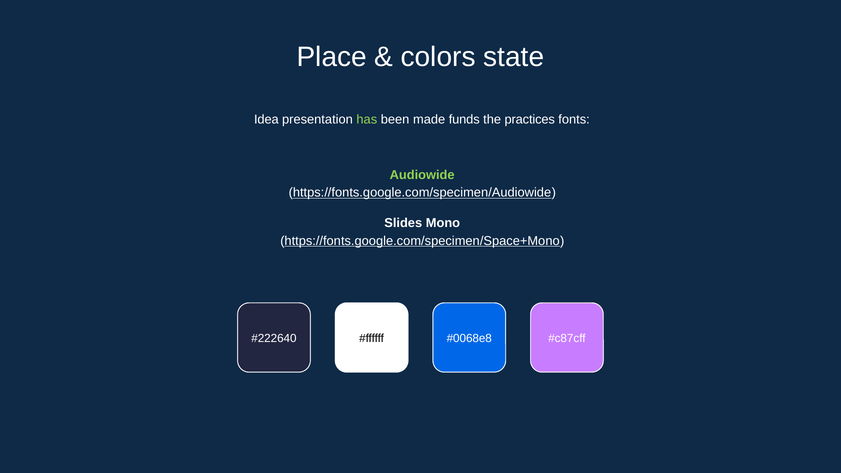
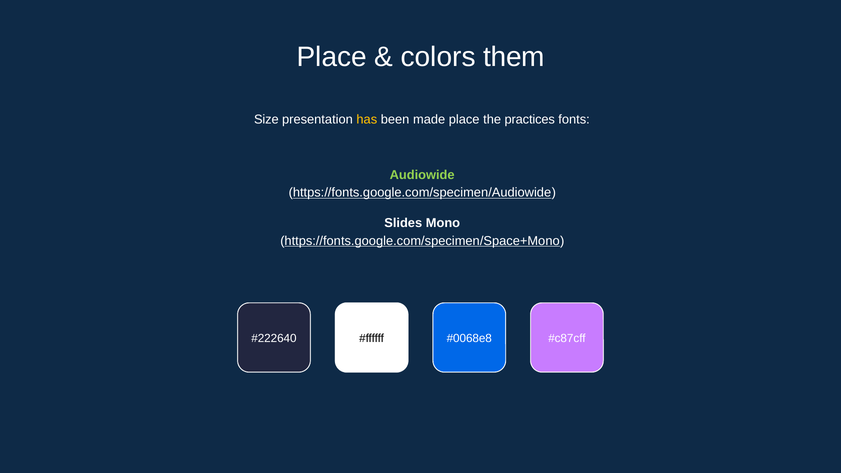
state: state -> them (514, 57)
Idea: Idea -> Size (266, 119)
has colour: light green -> yellow (367, 119)
made funds: funds -> place (464, 119)
